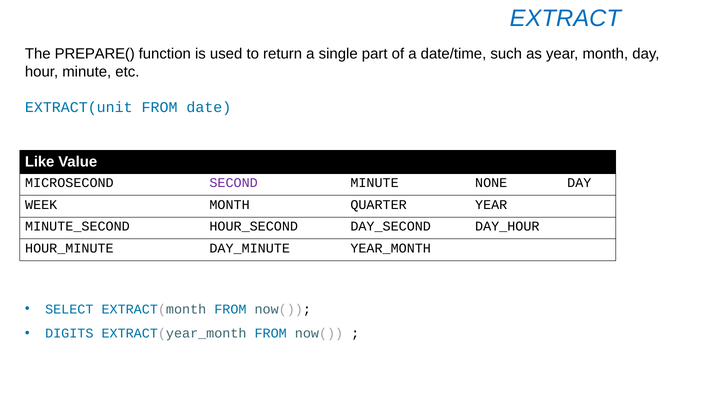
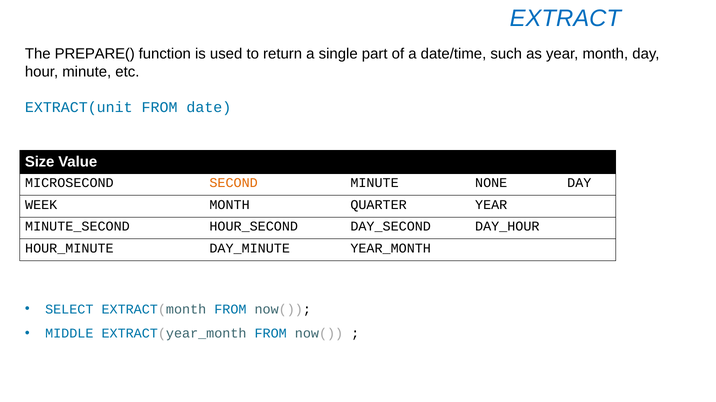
Like: Like -> Size (40, 162)
SECOND colour: purple -> orange (234, 183)
DIGITS: DIGITS -> MIDDLE (69, 334)
